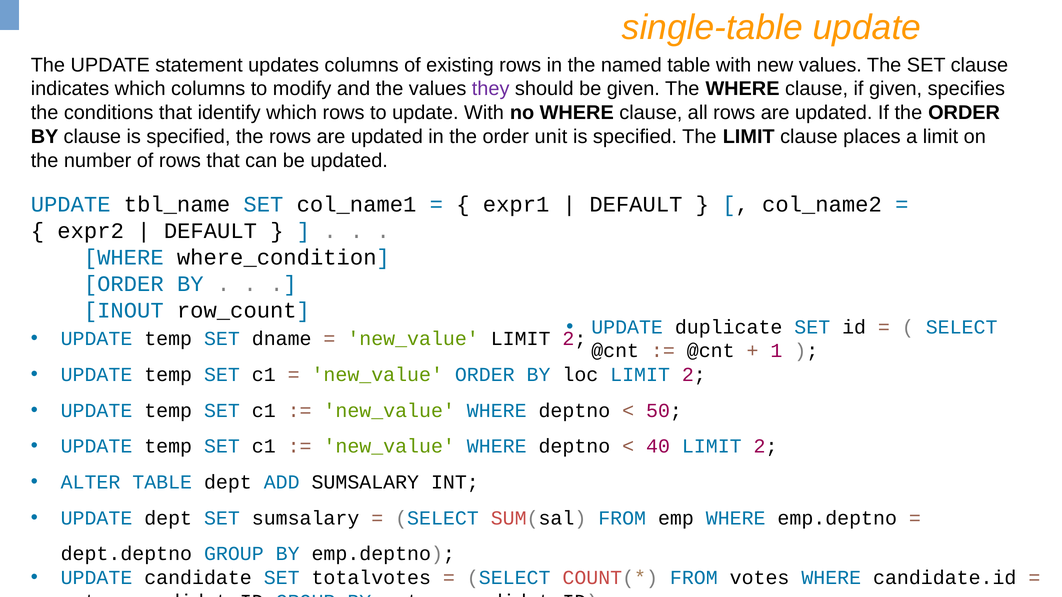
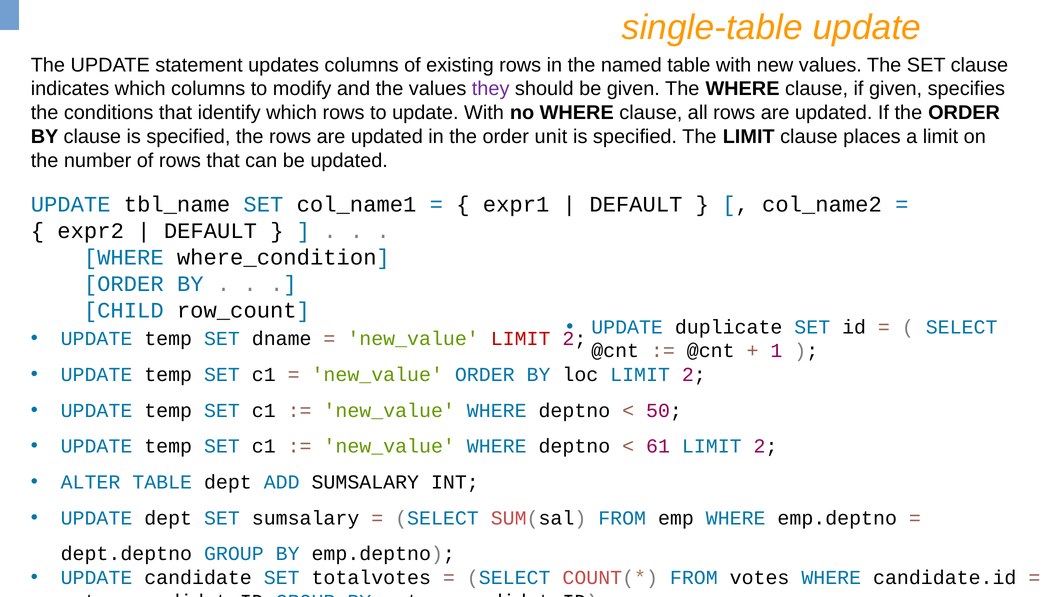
INOUT: INOUT -> CHILD (124, 311)
LIMIT colour: black -> red (521, 339)
40: 40 -> 61 (658, 447)
